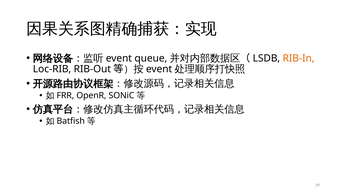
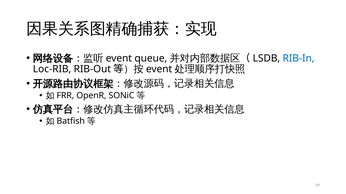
RIB-In colour: orange -> blue (299, 58)
